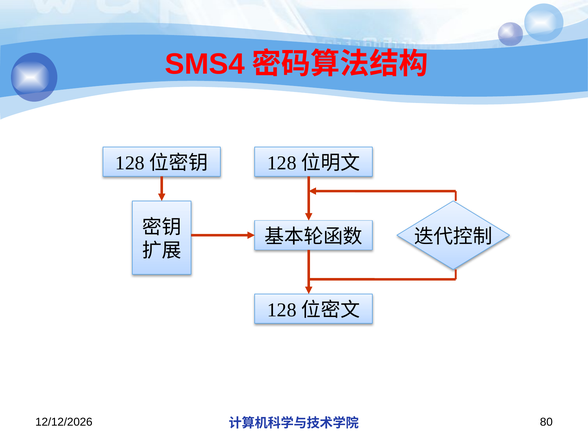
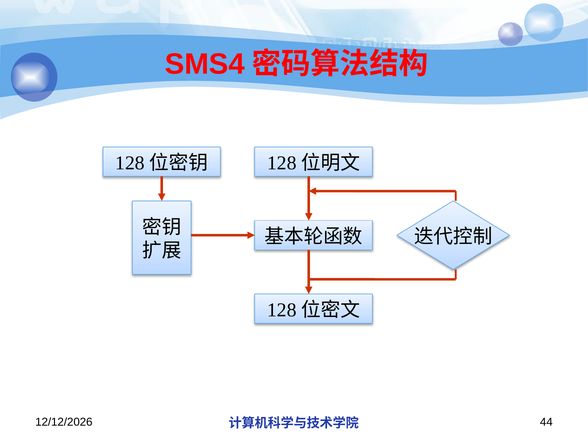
80: 80 -> 44 (546, 422)
